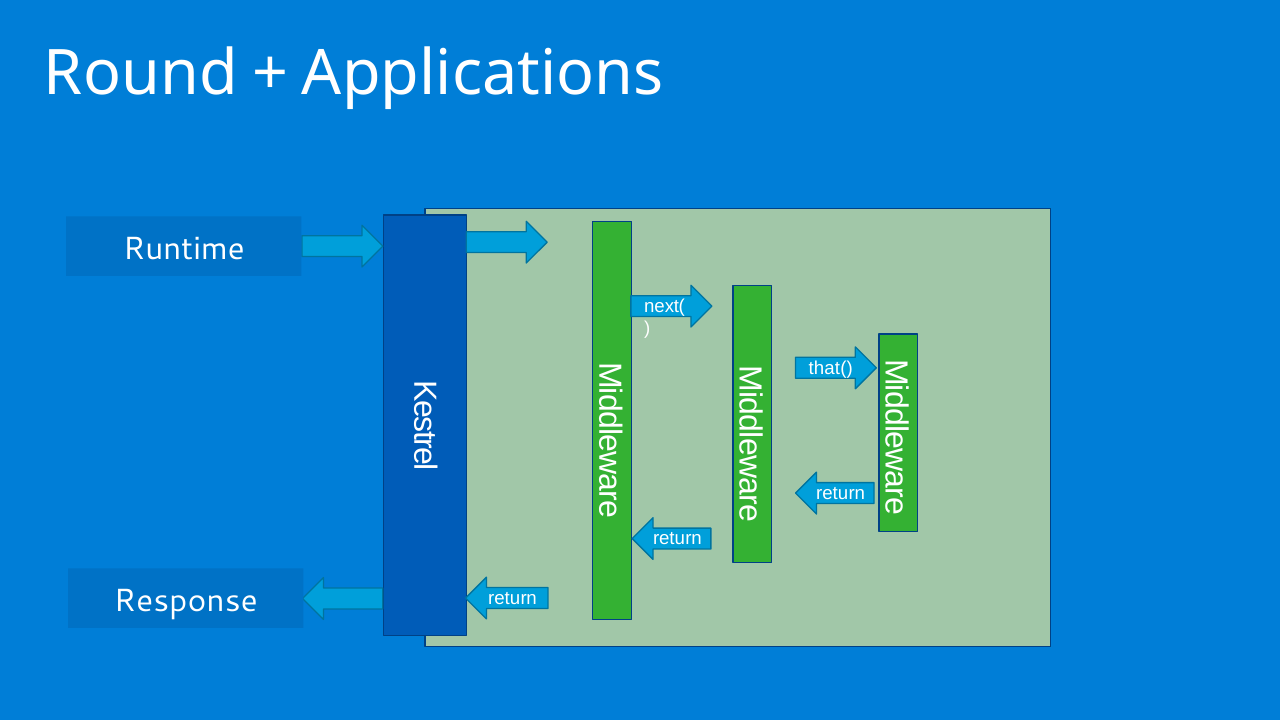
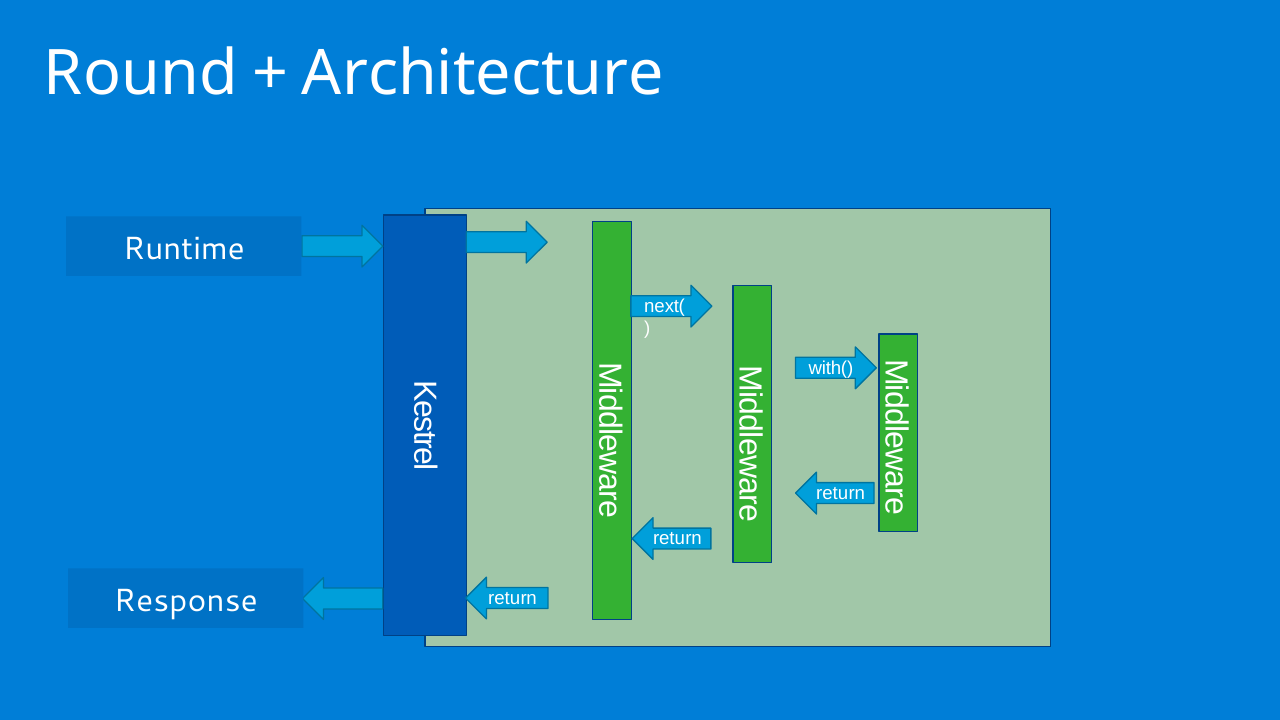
Applications: Applications -> Architecture (483, 73)
that(: that( -> with( (831, 368)
